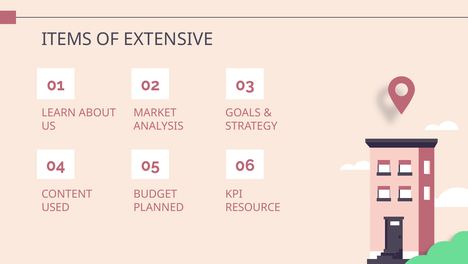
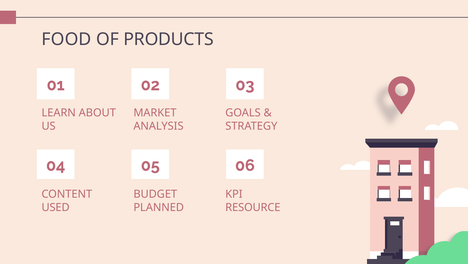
ITEMS: ITEMS -> FOOD (66, 39)
EXTENSIVE: EXTENSIVE -> PRODUCTS (169, 39)
